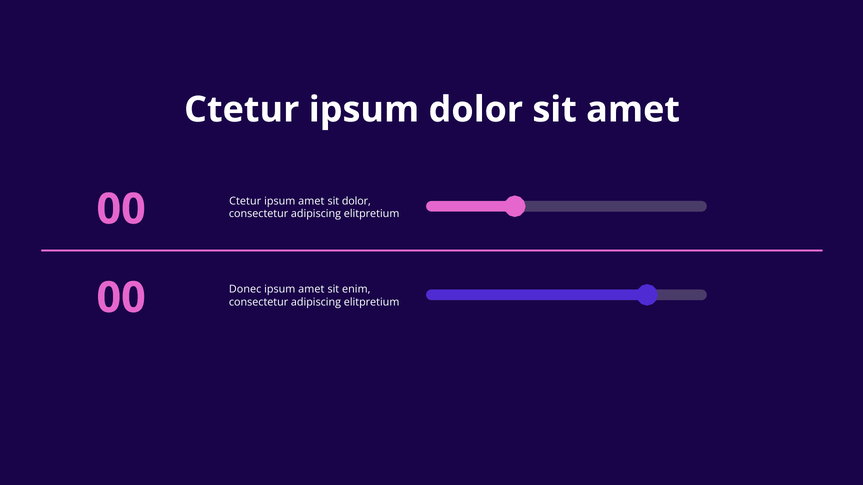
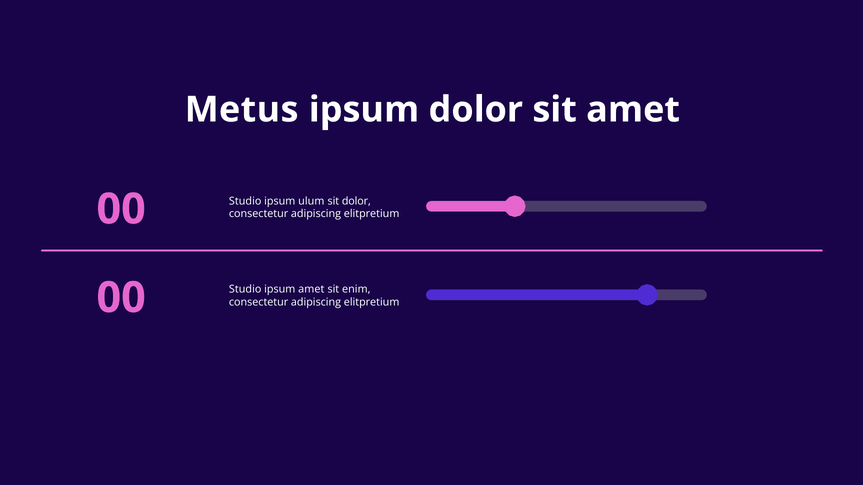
Ctetur: Ctetur -> Metus (242, 110)
Ctetur: Ctetur -> Studio (245, 201)
amet: amet -> ulum (311, 201)
Donec: Donec -> Studio (245, 289)
